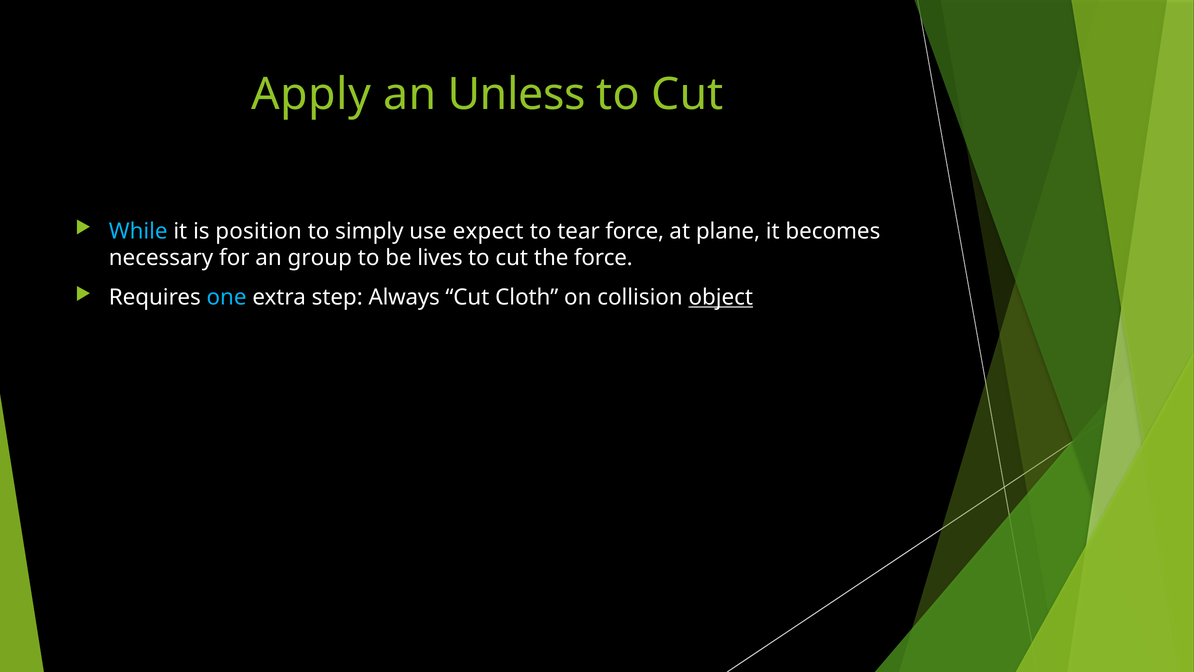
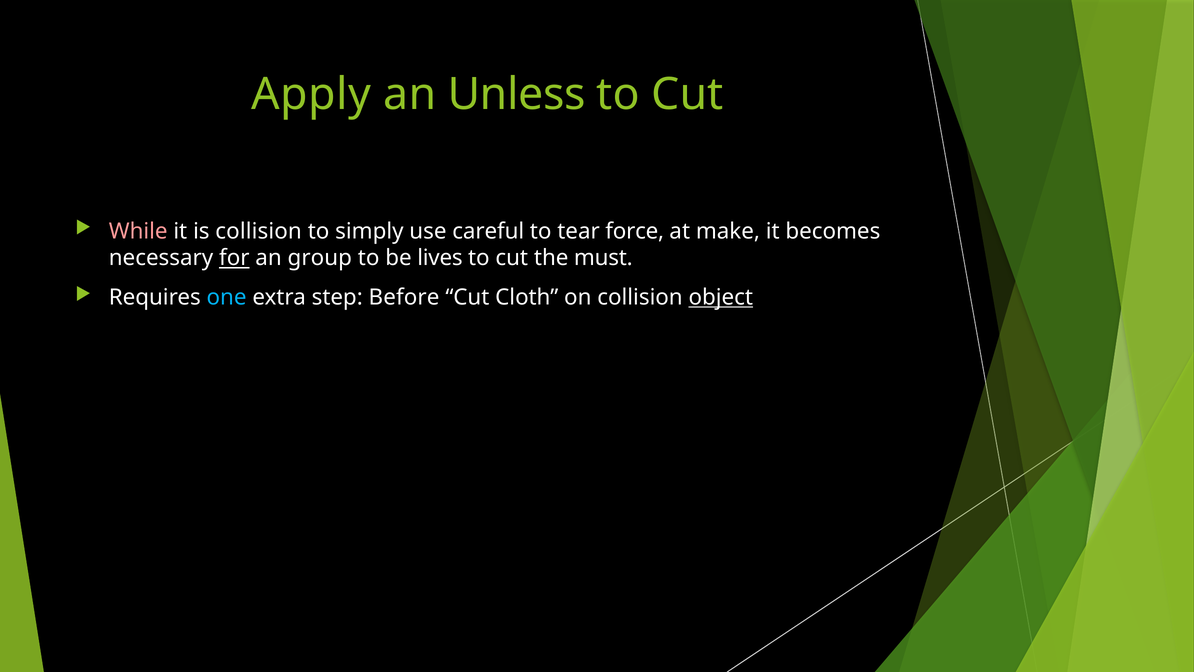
While colour: light blue -> pink (138, 231)
is position: position -> collision (259, 231)
expect: expect -> careful (488, 231)
plane: plane -> make (728, 231)
for underline: none -> present (234, 258)
the force: force -> must (603, 258)
Always: Always -> Before (404, 297)
